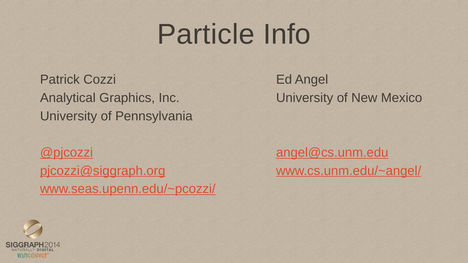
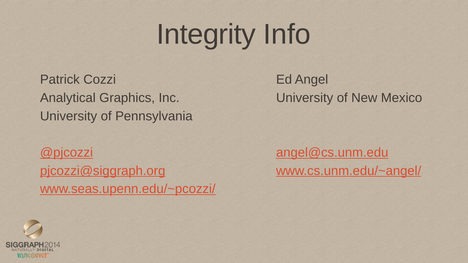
Particle: Particle -> Integrity (206, 34)
